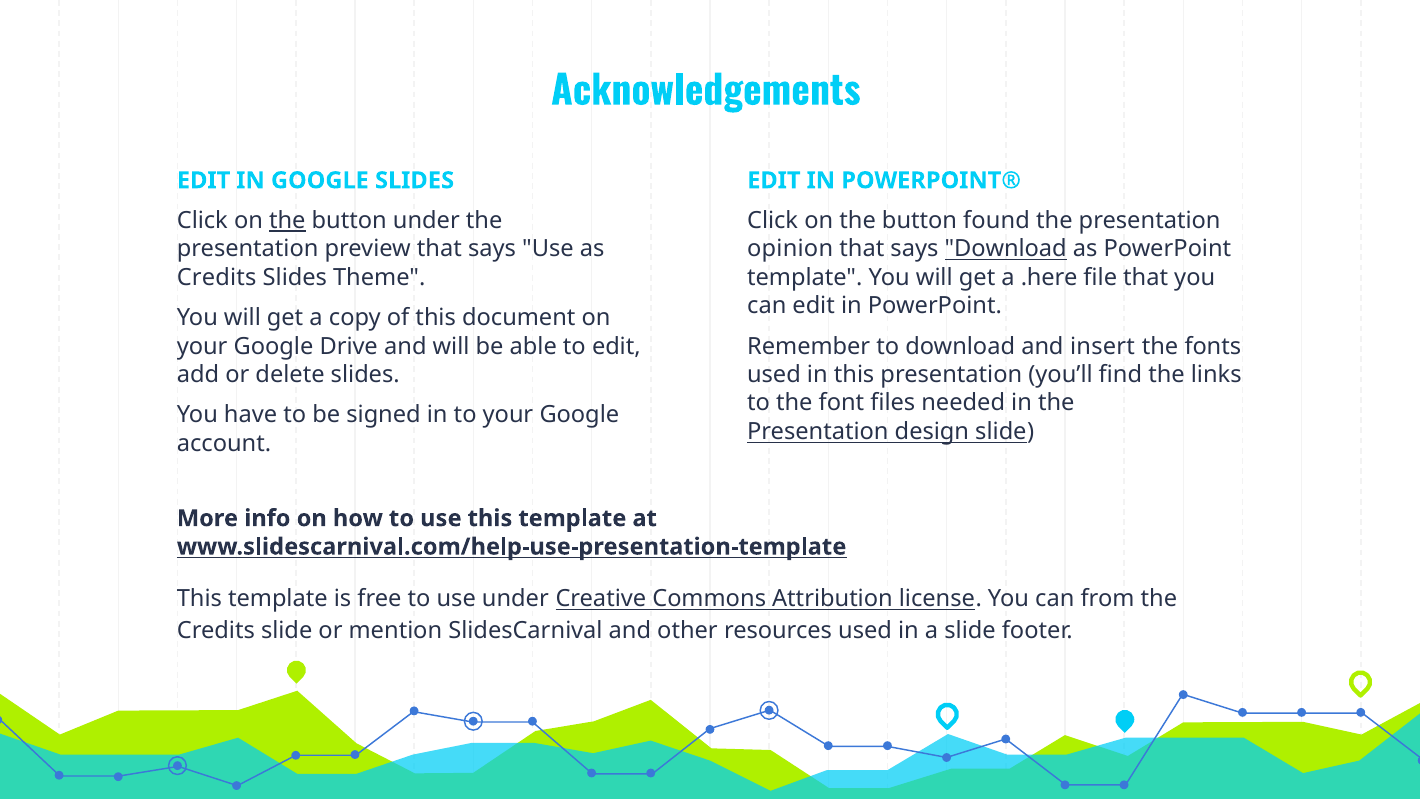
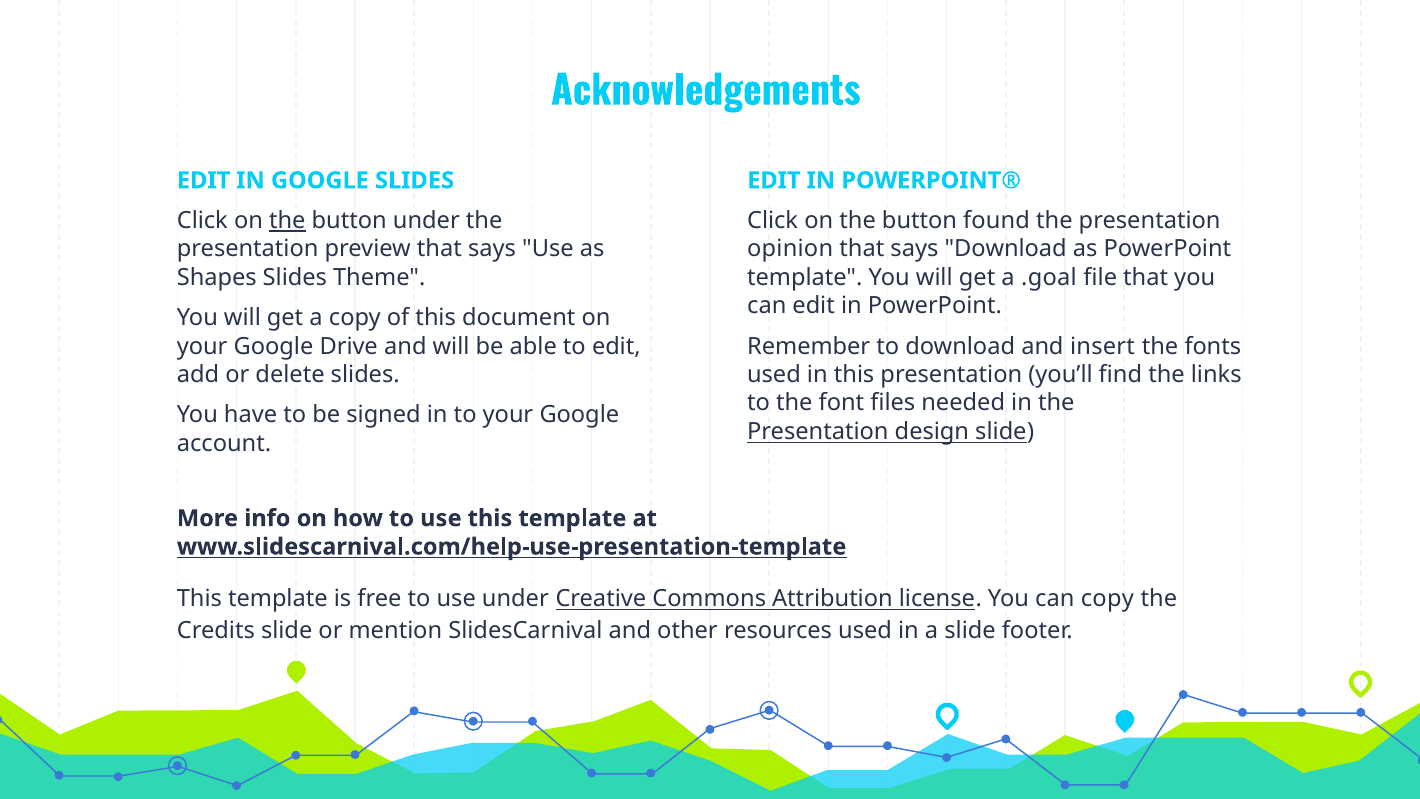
Download underline: present -> none (1006, 249)
Credits: Credits -> Shapes (217, 277)
.here: .here -> .goal (1049, 277)
can from: from -> copy (1107, 599)
